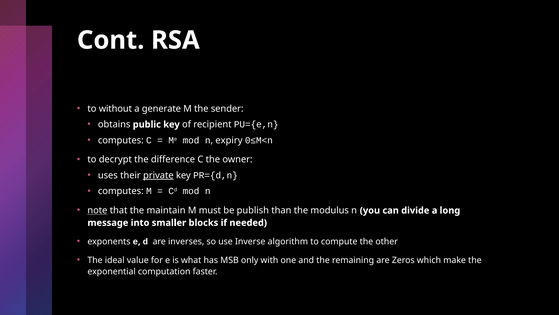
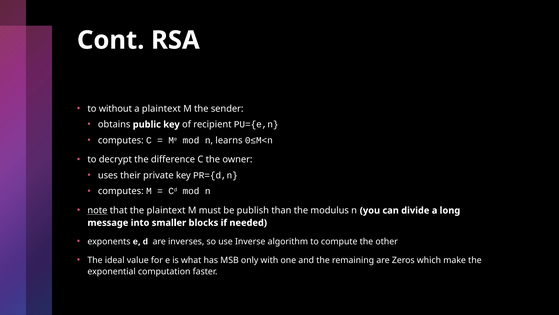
a generate: generate -> plaintext (161, 108)
expiry: expiry -> learns (229, 140)
private underline: present -> none (158, 175)
the maintain: maintain -> plaintext (166, 210)
